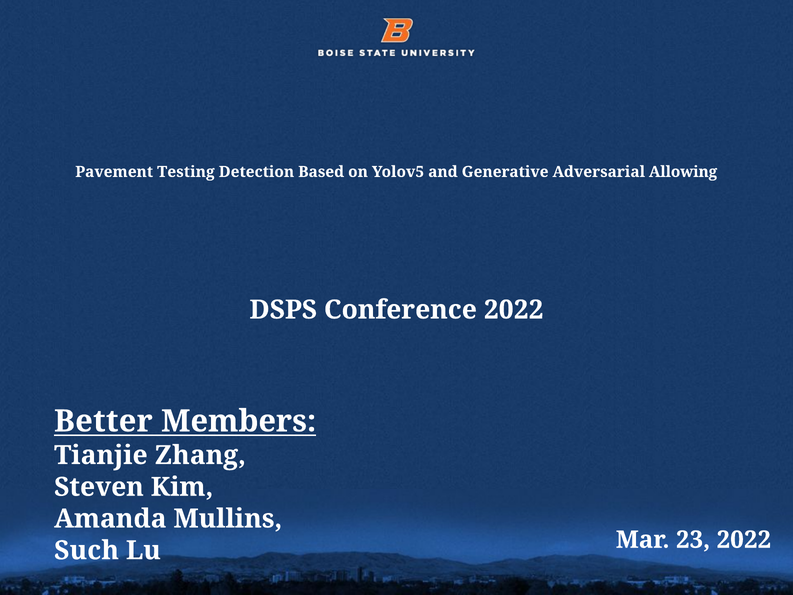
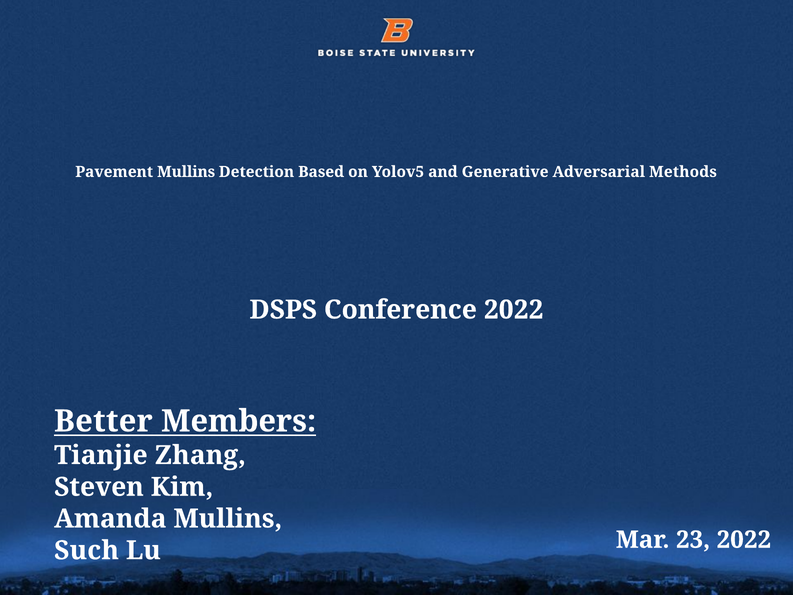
Pavement Testing: Testing -> Mullins (186, 172)
Allowing: Allowing -> Methods (683, 172)
